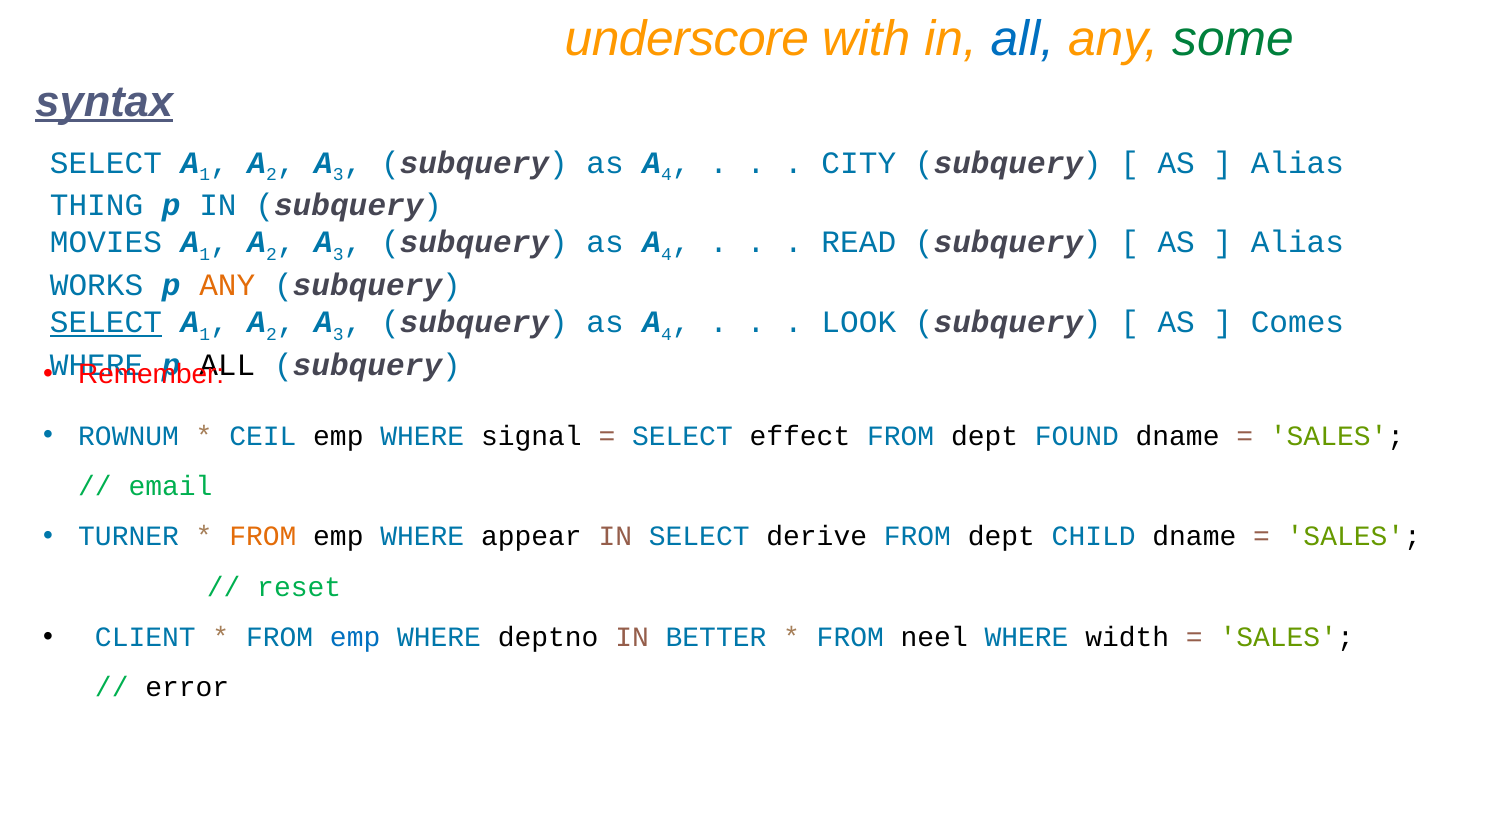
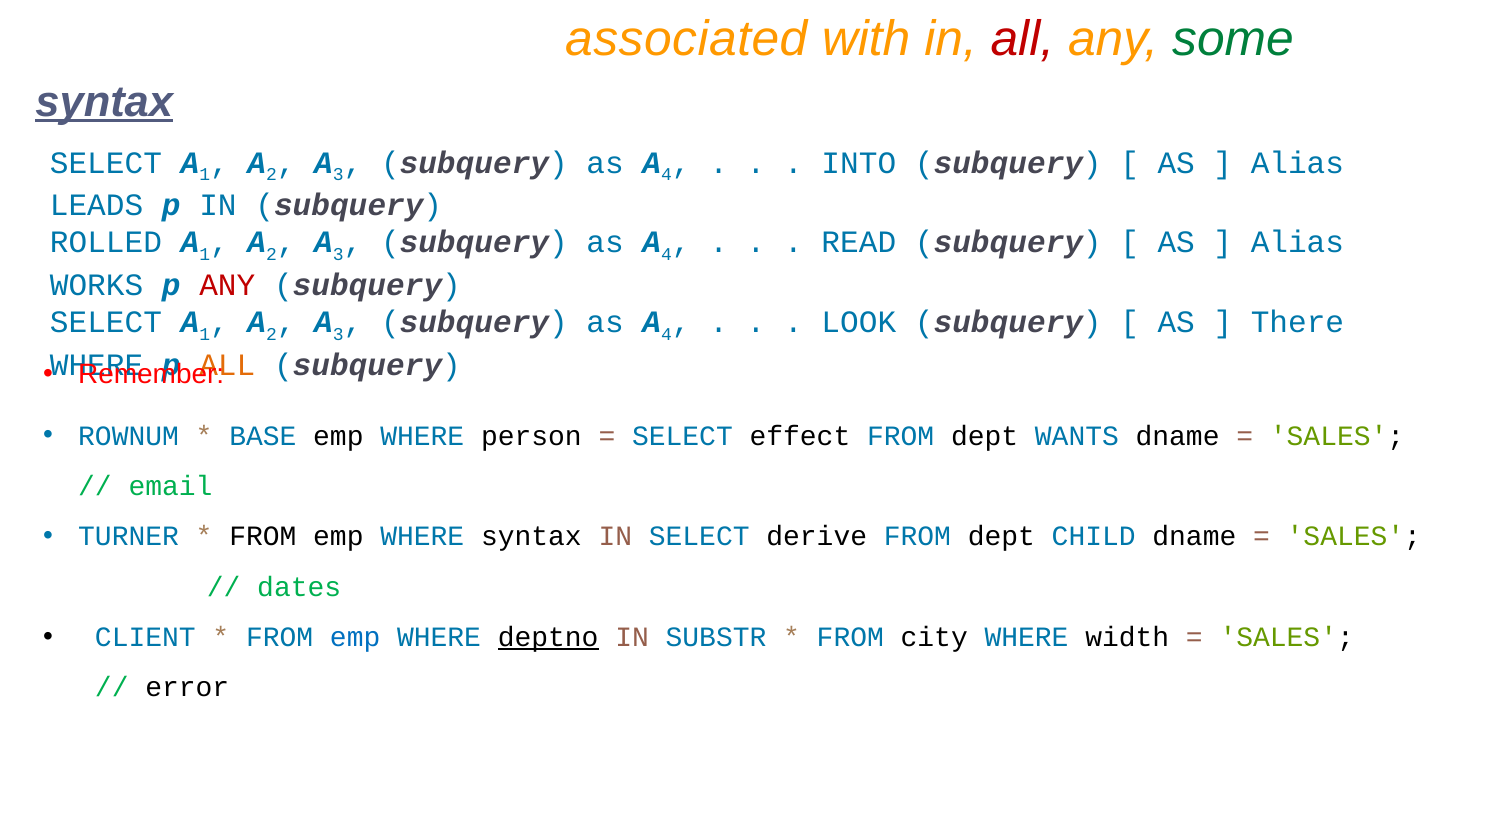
underscore: underscore -> associated (686, 39)
all colour: blue -> red (1022, 39)
CITY: CITY -> INTO (859, 163)
THING: THING -> LEADS (97, 205)
MOVIES: MOVIES -> ROLLED (106, 243)
ANY colour: orange -> red (227, 285)
SELECT underline: present -> none (106, 322)
Comes: Comes -> There (1297, 322)
ALL colour: black -> orange (227, 365)
CEIL: CEIL -> BASE (263, 436)
signal: signal -> person (531, 436)
FOUND: FOUND -> WANTS (1077, 436)
FROM colour: orange -> black (263, 537)
WHERE appear: appear -> syntax (531, 537)
reset: reset -> dates (299, 587)
deptno underline: none -> present (548, 637)
BETTER: BETTER -> SUBSTR (716, 637)
neel: neel -> city (934, 637)
